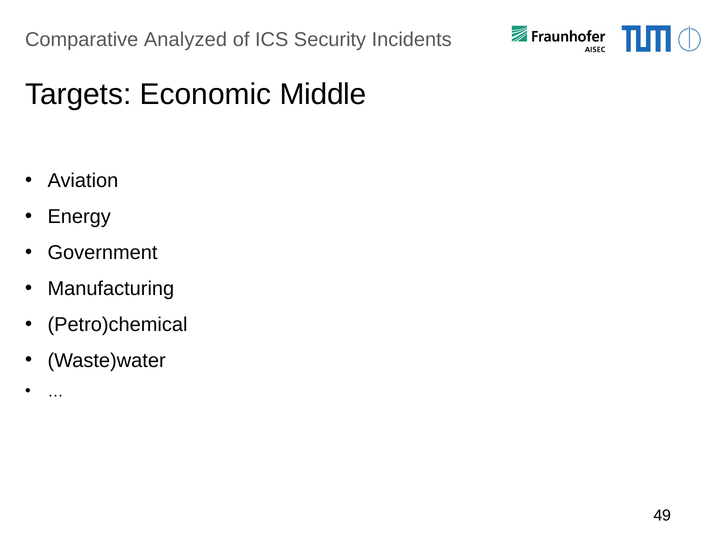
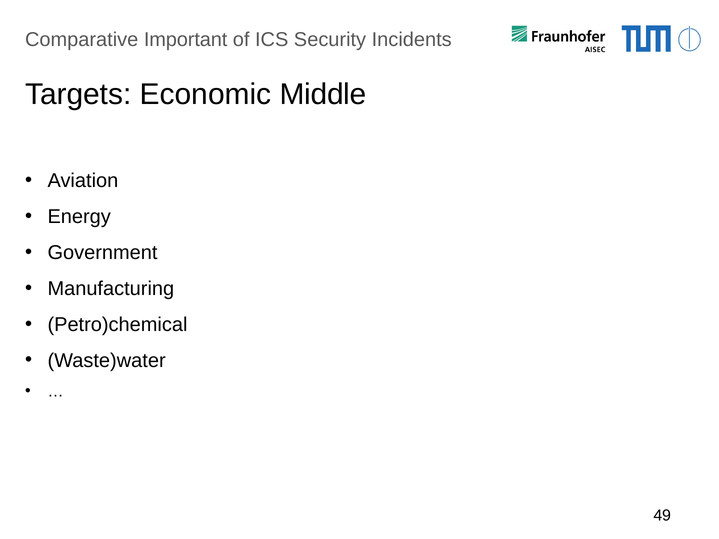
Analyzed: Analyzed -> Important (186, 40)
